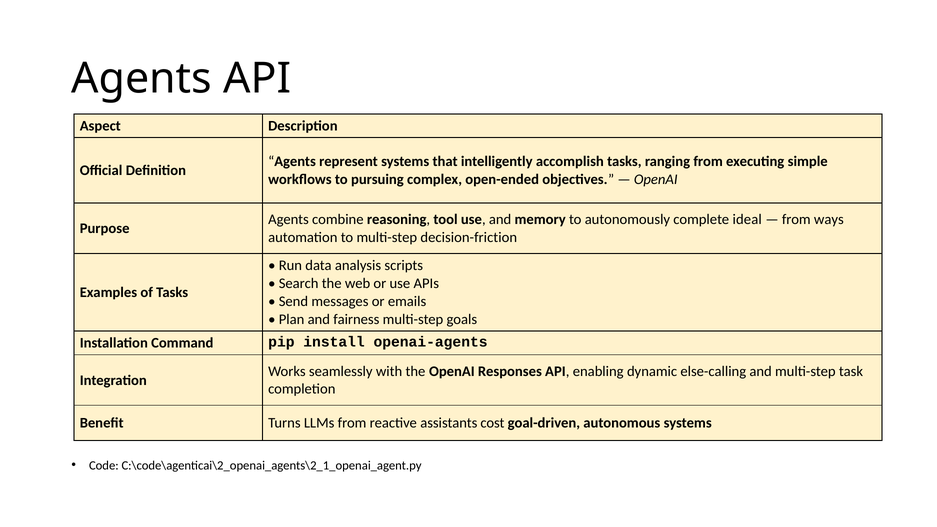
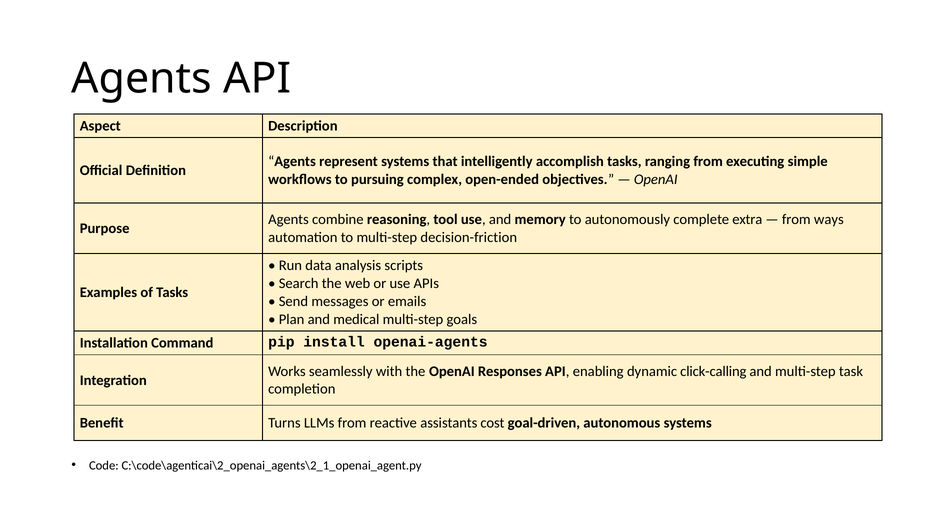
ideal: ideal -> extra (747, 220)
fairness: fairness -> medical (356, 319)
else-calling: else-calling -> click-calling (713, 371)
